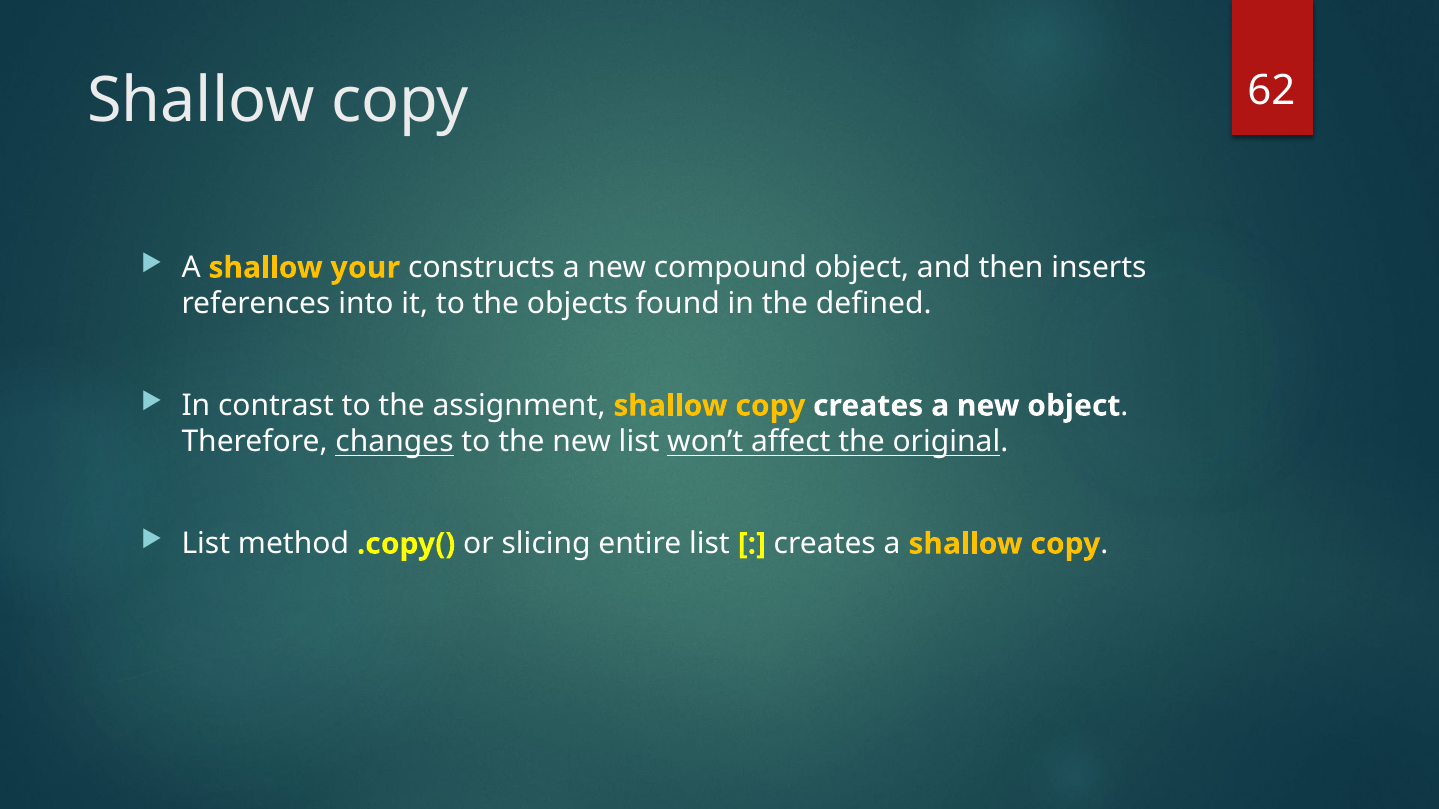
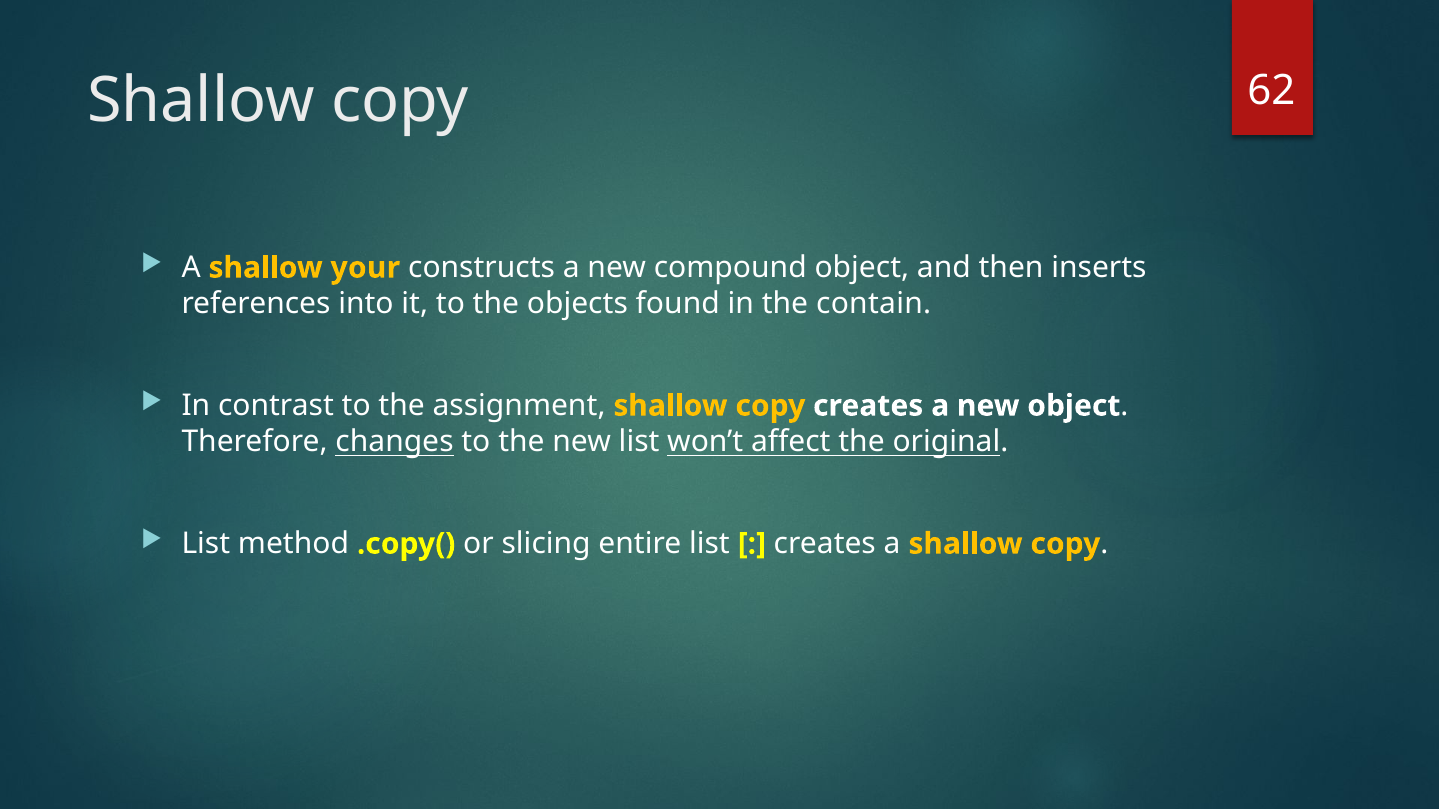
defined: defined -> contain (874, 304)
